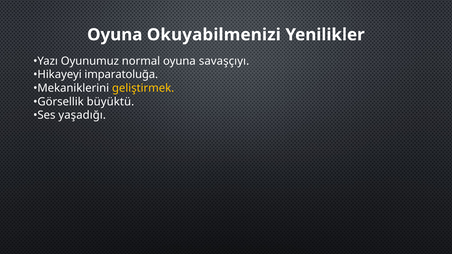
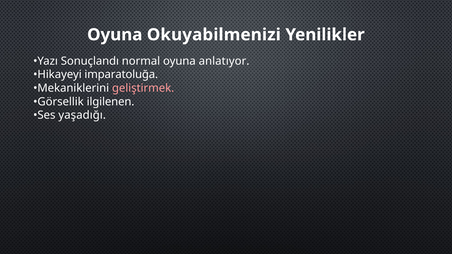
Oyunumuz: Oyunumuz -> Sonuçlandı (90, 61)
savaşçıyı: savaşçıyı -> anlatıyor (224, 61)
geliştirmek colour: yellow -> pink (143, 88)
büyüktü: büyüktü -> ilgilenen (111, 102)
